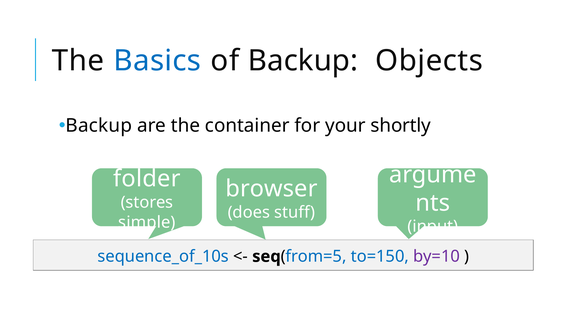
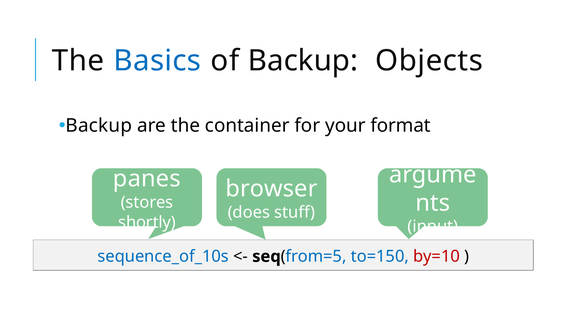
shortly: shortly -> format (401, 126)
folder: folder -> panes (147, 179)
simple: simple -> shortly (147, 222)
by=10 colour: purple -> red (437, 256)
